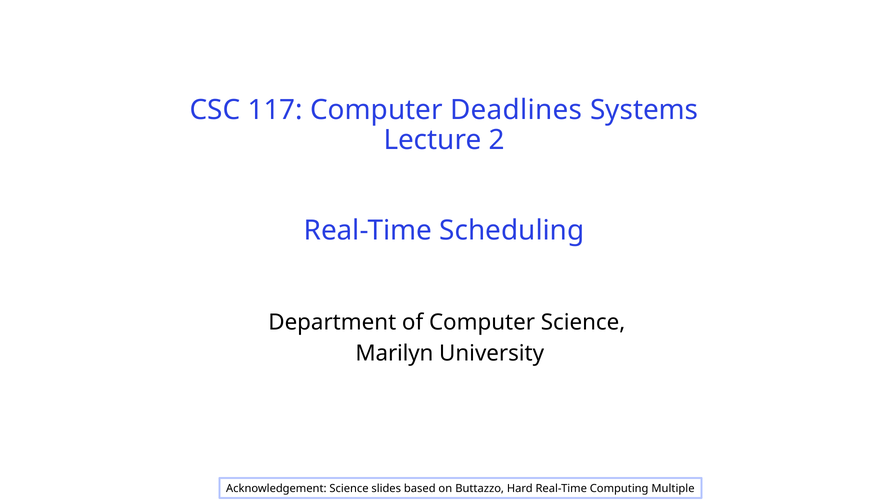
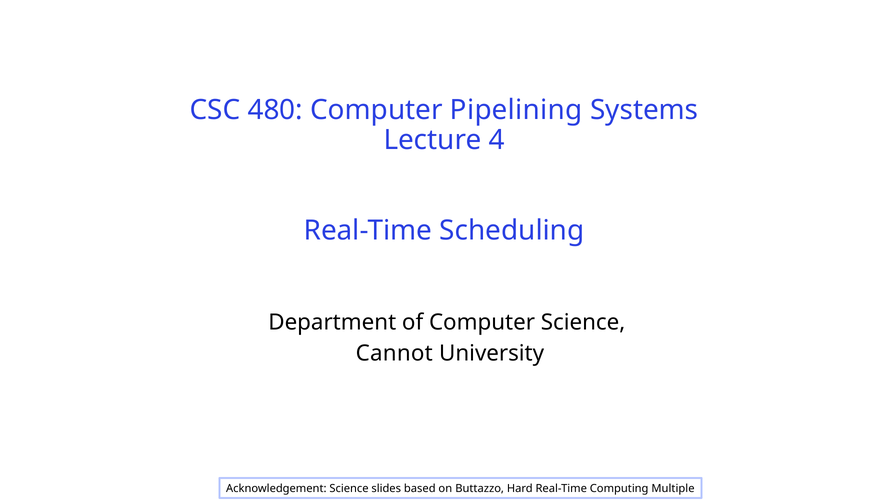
117: 117 -> 480 (275, 110)
Deadlines: Deadlines -> Pipelining (516, 110)
2: 2 -> 4 (497, 140)
Marilyn: Marilyn -> Cannot (394, 353)
